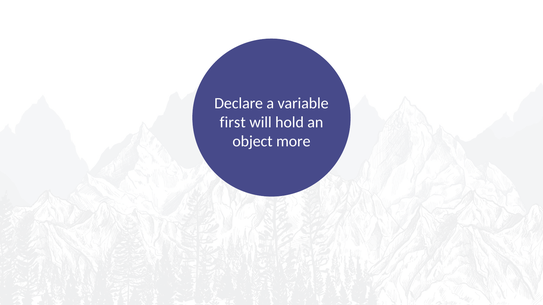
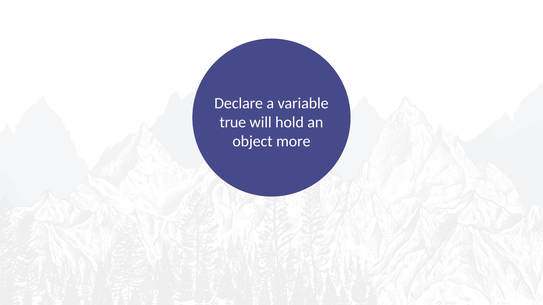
first: first -> true (233, 122)
